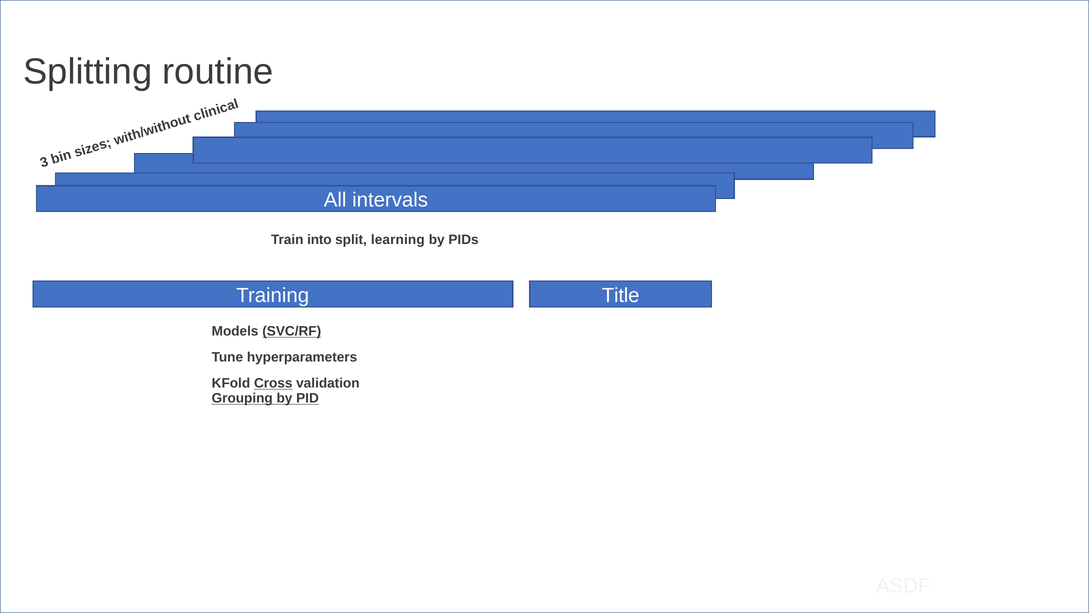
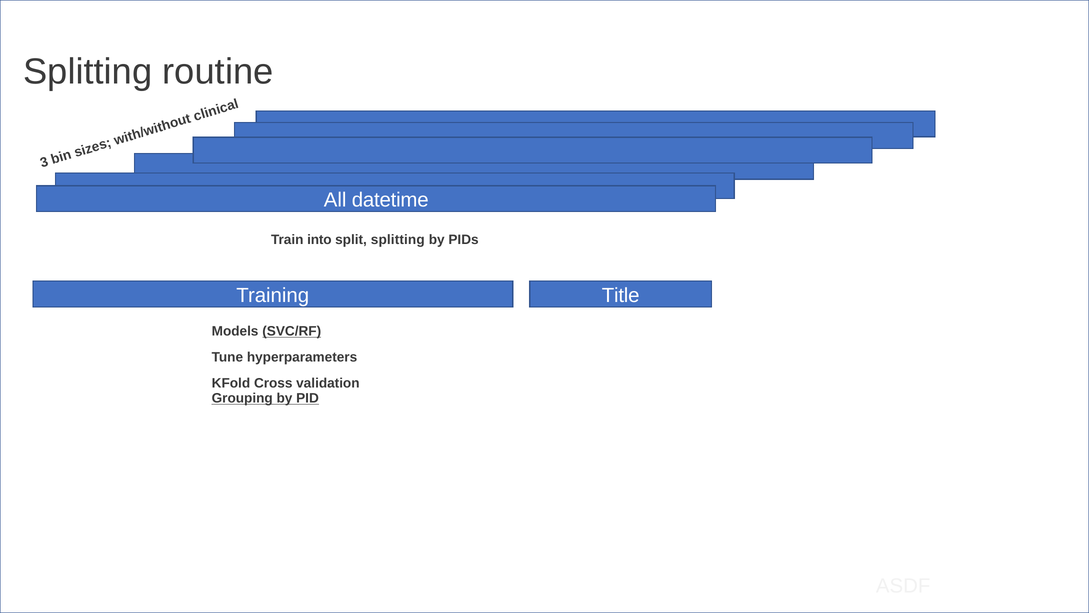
intervals: intervals -> datetime (390, 200)
split learning: learning -> splitting (398, 240)
Cross underline: present -> none (273, 383)
